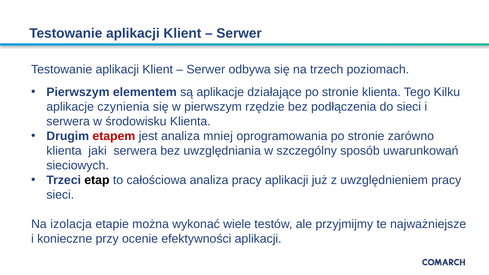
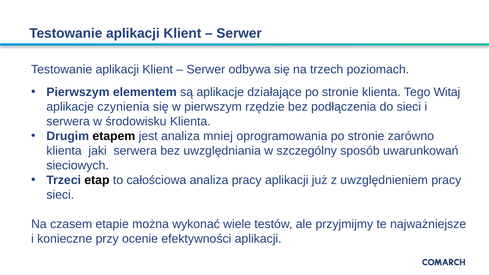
Kilku: Kilku -> Witaj (447, 92)
etapem colour: red -> black (114, 136)
izolacja: izolacja -> czasem (71, 224)
